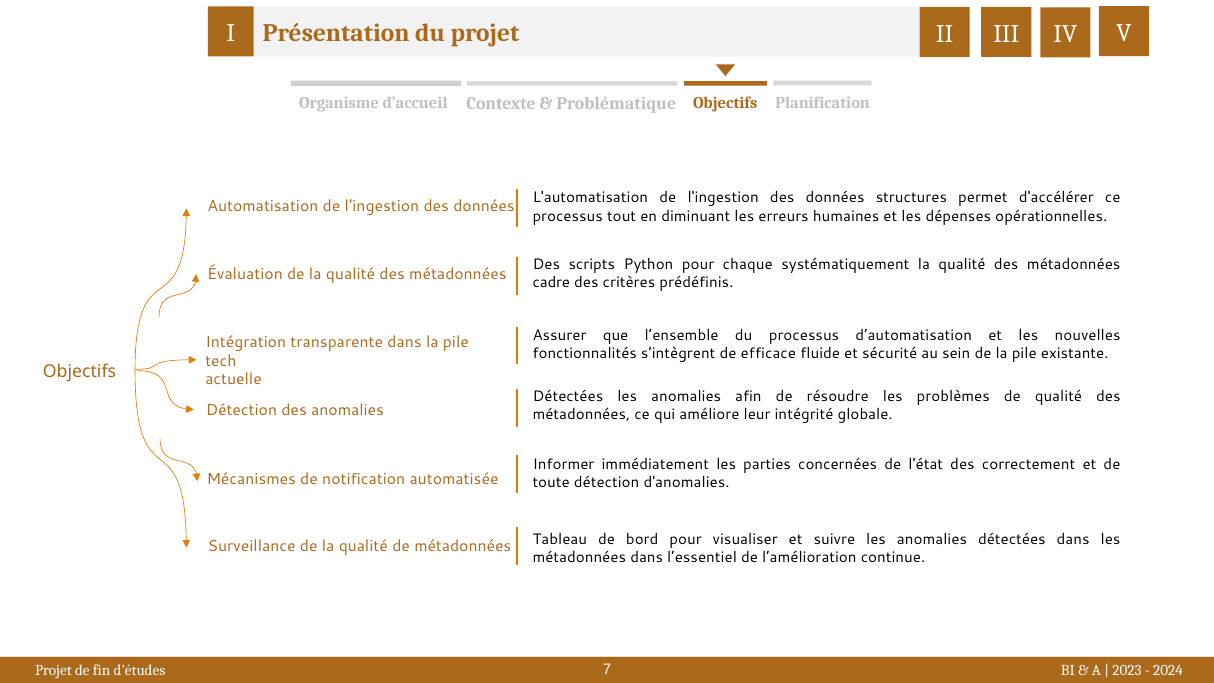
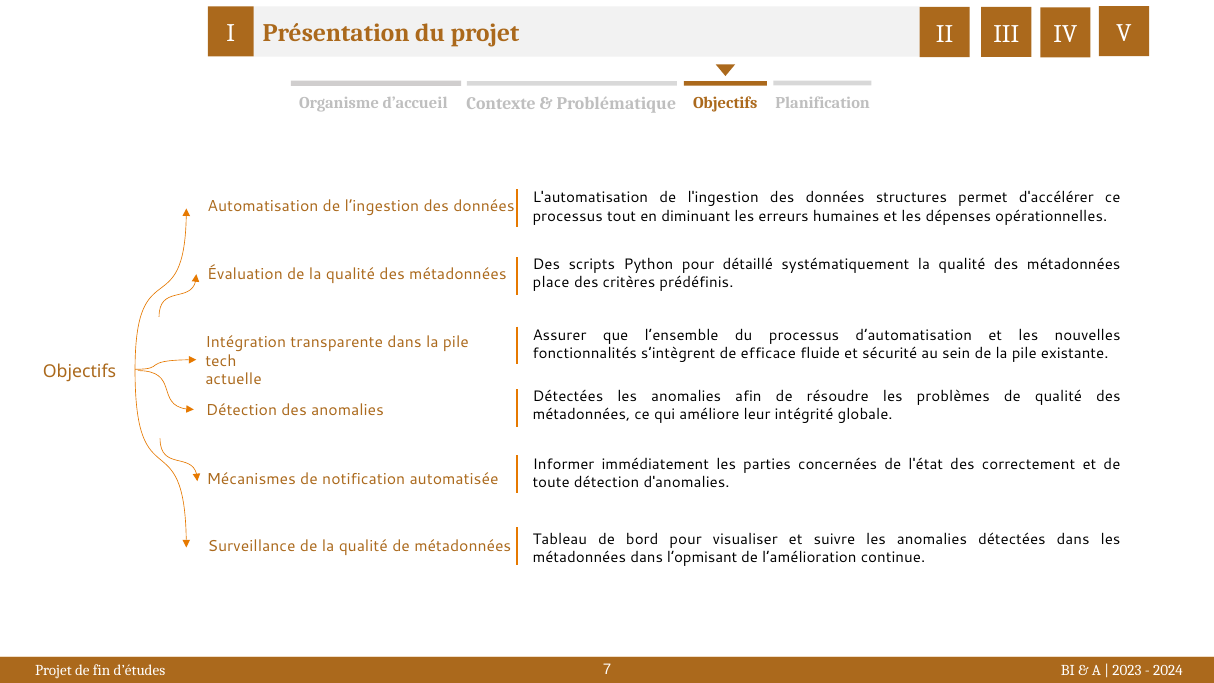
chaque: chaque -> détaillé (748, 264)
cadre: cadre -> place (551, 282)
l’essentiel: l’essentiel -> l’opmisant (702, 557)
